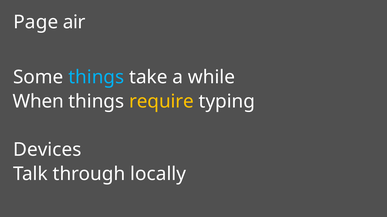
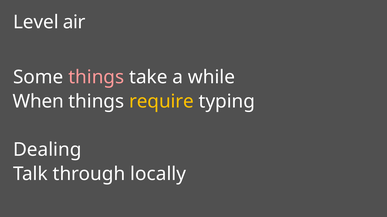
Page: Page -> Level (36, 22)
things colour: light blue -> pink (96, 77)
Devices: Devices -> Dealing (47, 150)
